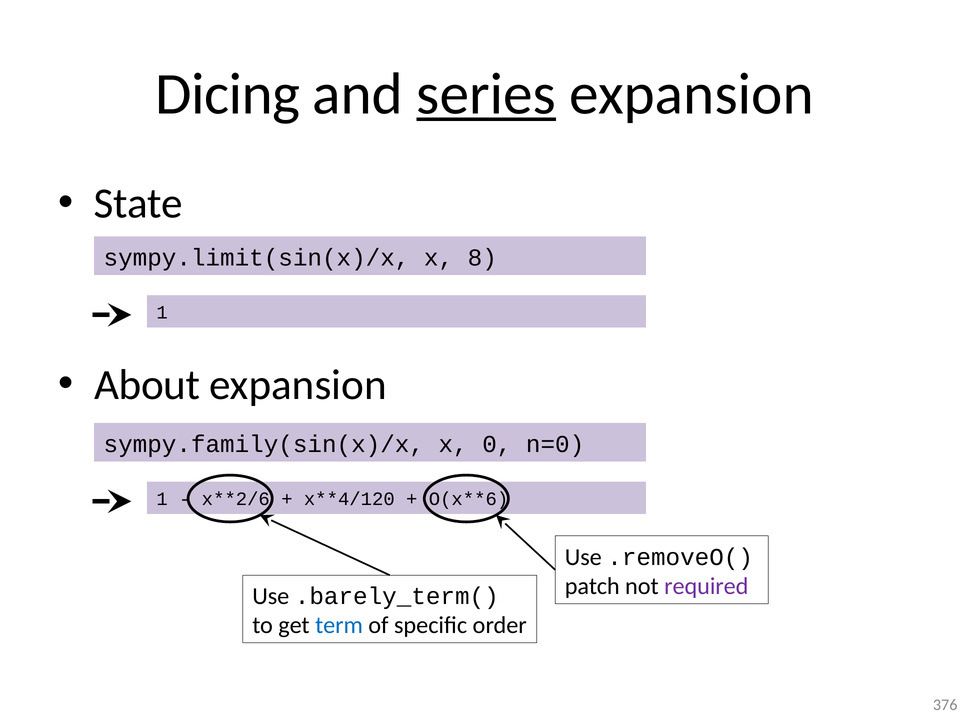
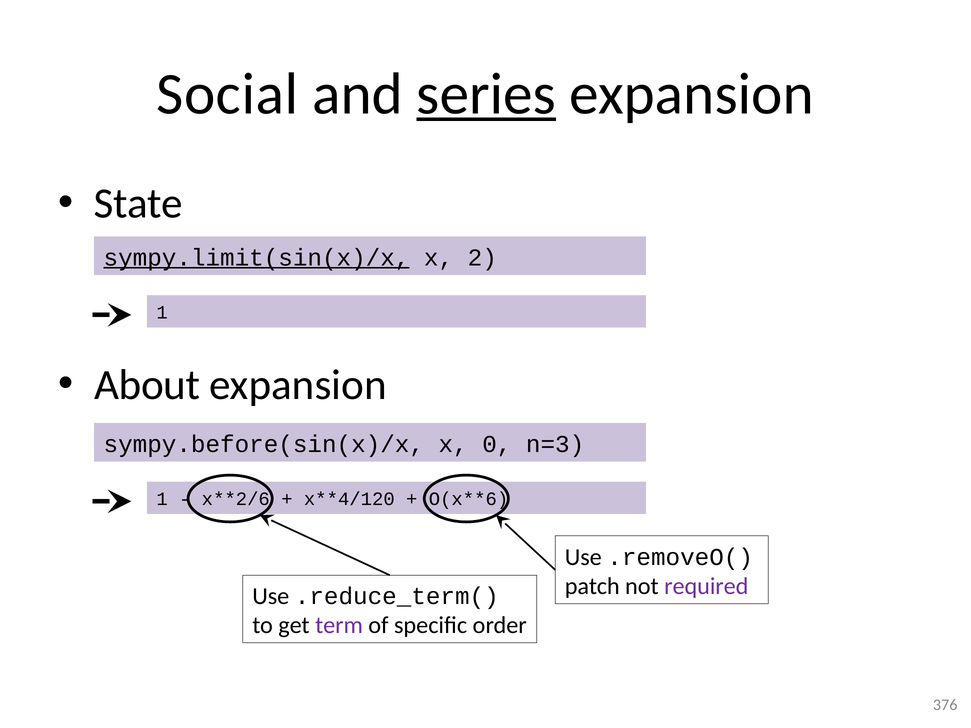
Dicing: Dicing -> Social (227, 94)
sympy.limit(sin(x)/x underline: none -> present (256, 258)
8: 8 -> 2 (482, 258)
sympy.family(sin(x)/x: sympy.family(sin(x)/x -> sympy.before(sin(x)/x (264, 444)
n=0: n=0 -> n=3 (555, 444)
.barely_term(: .barely_term( -> .reduce_term( (397, 596)
term colour: blue -> purple (339, 626)
